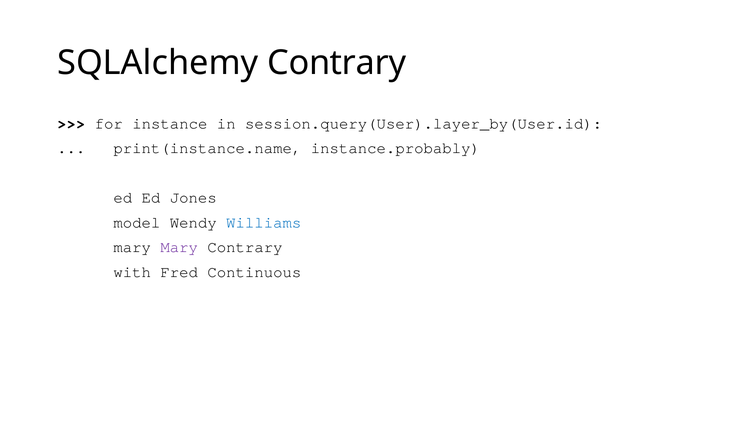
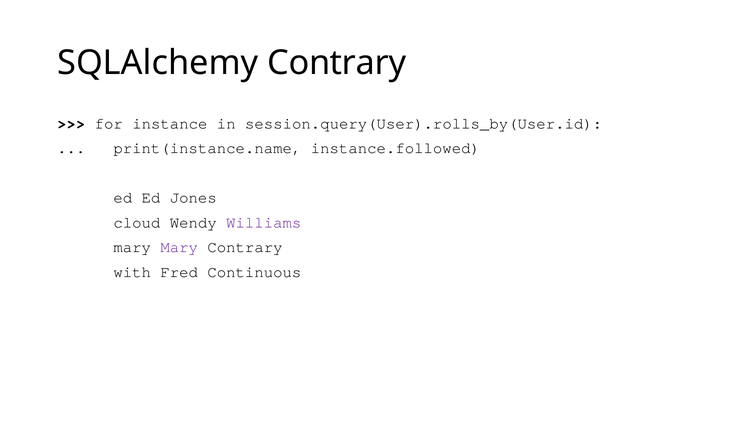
session.query(User).layer_by(User.id: session.query(User).layer_by(User.id -> session.query(User).rolls_by(User.id (424, 123)
instance.probably: instance.probably -> instance.followed (395, 148)
model: model -> cloud (137, 222)
Williams colour: blue -> purple (264, 222)
